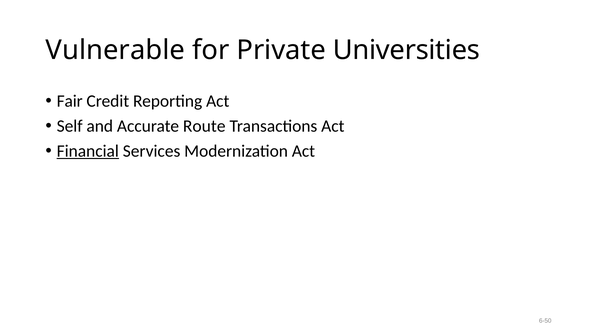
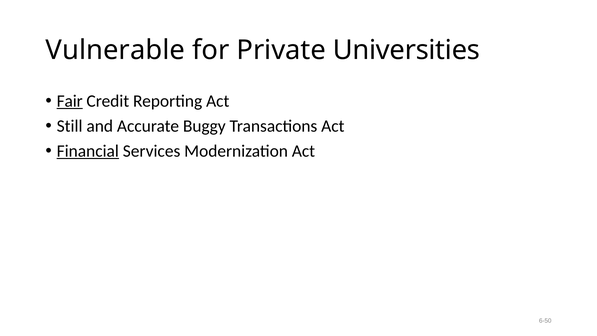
Fair underline: none -> present (70, 101)
Self: Self -> Still (70, 126)
Route: Route -> Buggy (204, 126)
